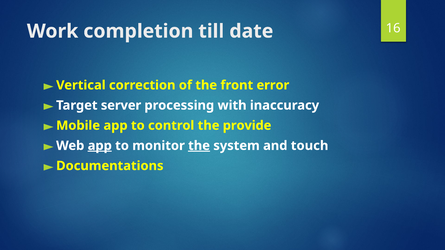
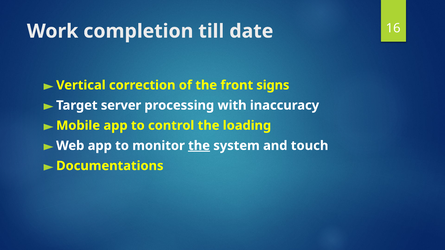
error: error -> signs (273, 85)
provide: provide -> loading (247, 126)
app underline: present -> none (100, 146)
